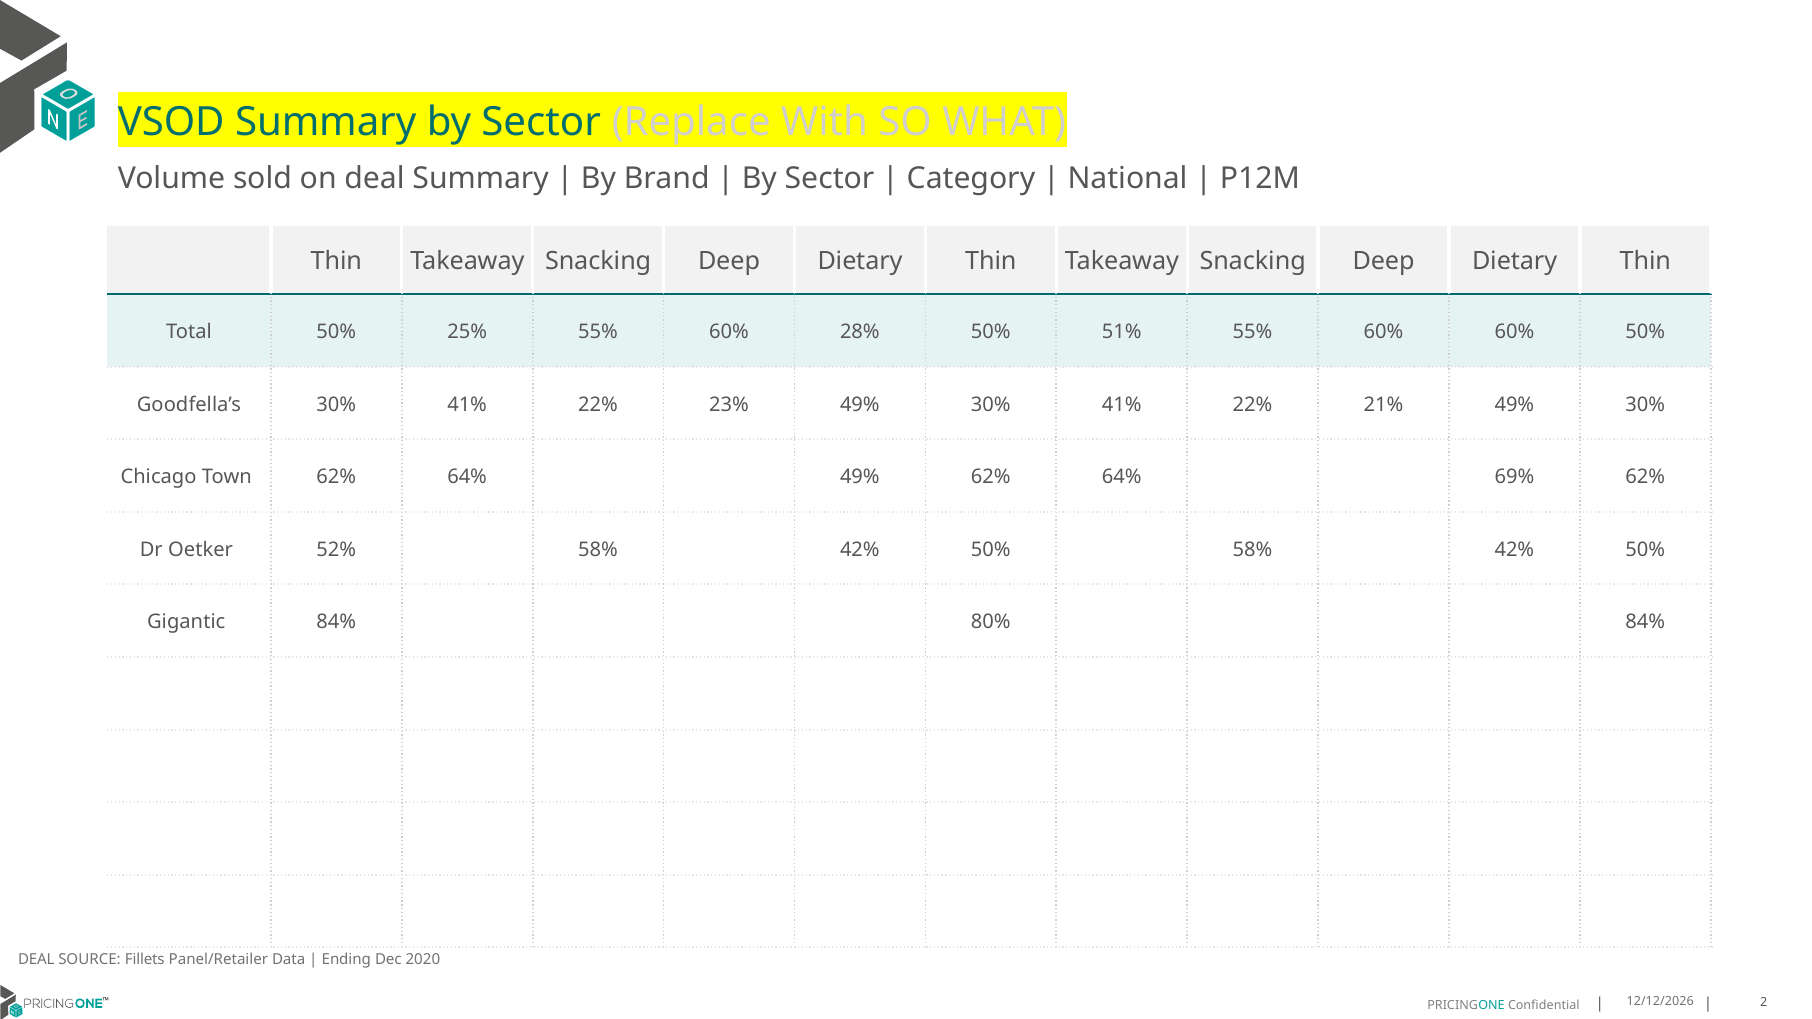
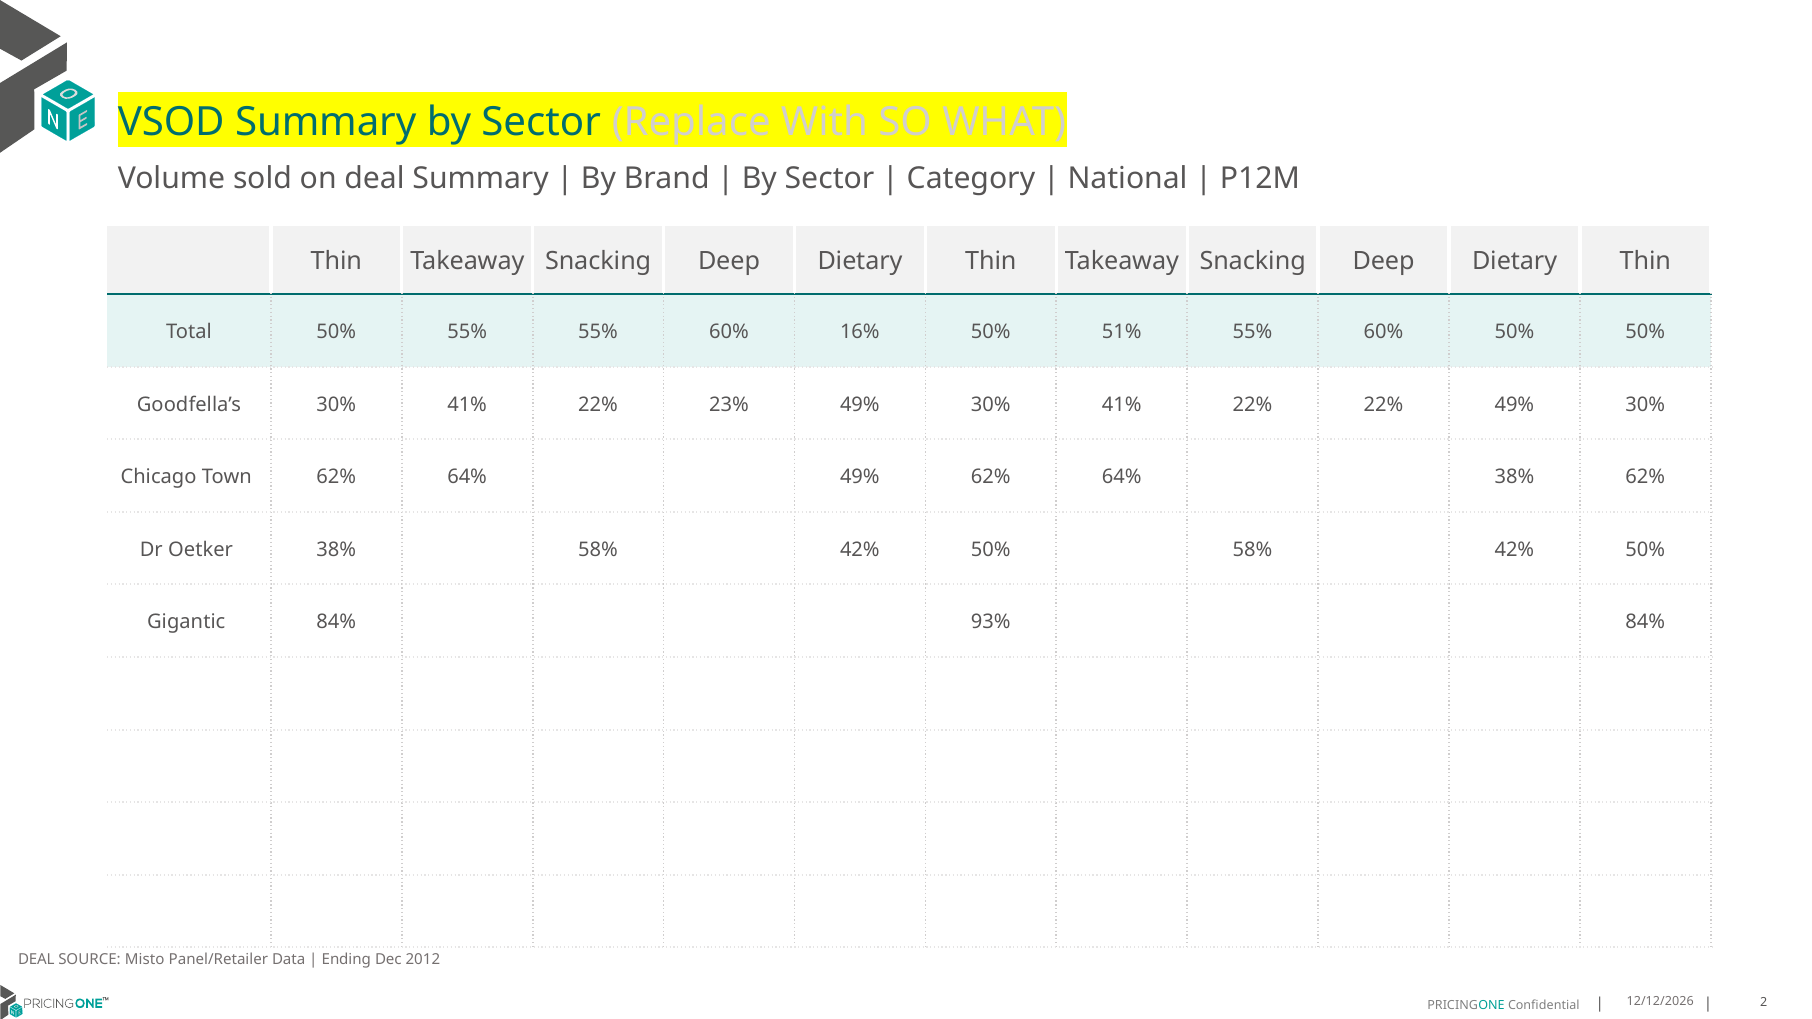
50% 25%: 25% -> 55% (467, 332)
28%: 28% -> 16% (860, 332)
60% 60%: 60% -> 50% (1514, 332)
22% 21%: 21% -> 22% (1383, 405)
64% 69%: 69% -> 38% (1514, 477)
Oetker 52%: 52% -> 38% (336, 550)
80%: 80% -> 93% (991, 622)
Fillets: Fillets -> Misto (145, 960)
2020: 2020 -> 2012 (423, 960)
